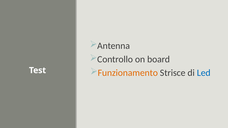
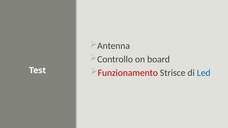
Funzionamento colour: orange -> red (128, 73)
